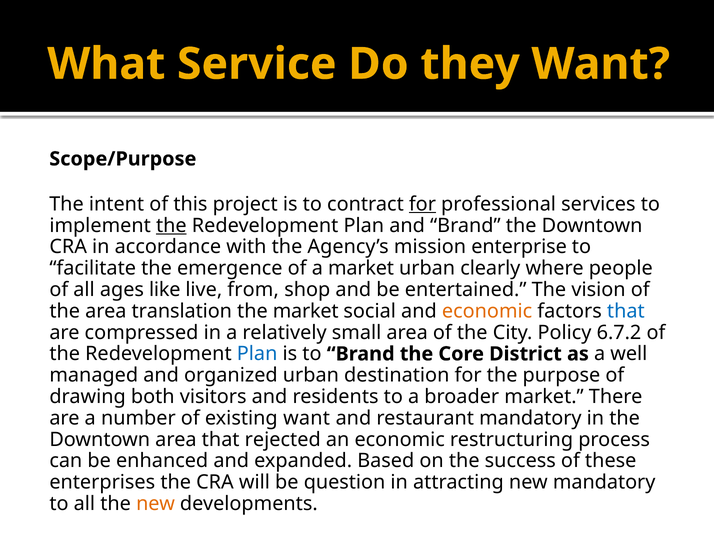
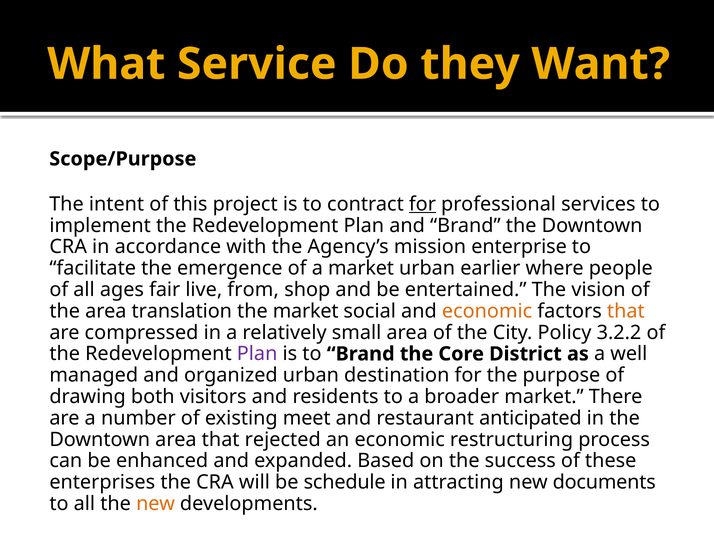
the underline: present -> none (171, 226)
clearly: clearly -> earlier (490, 269)
like: like -> fair (165, 290)
that colour: blue -> orange (626, 311)
6.7.2: 6.7.2 -> 3.2.2 (619, 333)
Plan colour: blue -> purple (257, 354)
existing want: want -> meet (307, 418)
restaurant mandatory: mandatory -> anticipated (530, 418)
question: question -> schedule (345, 483)
new mandatory: mandatory -> documents (604, 483)
